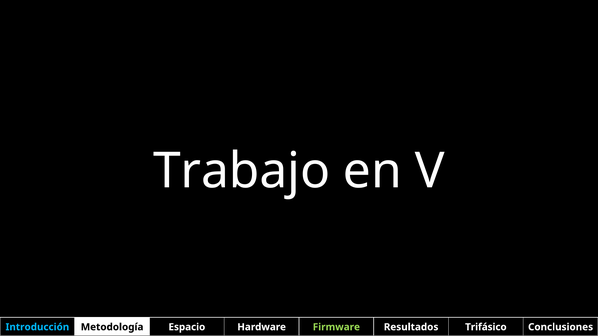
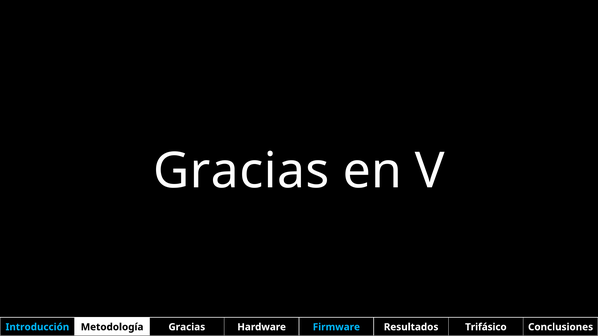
Trabajo: Trabajo -> Gracias (241, 171)
Metodología Espacio: Espacio -> Gracias (187, 327)
Firmware colour: light green -> light blue (336, 327)
